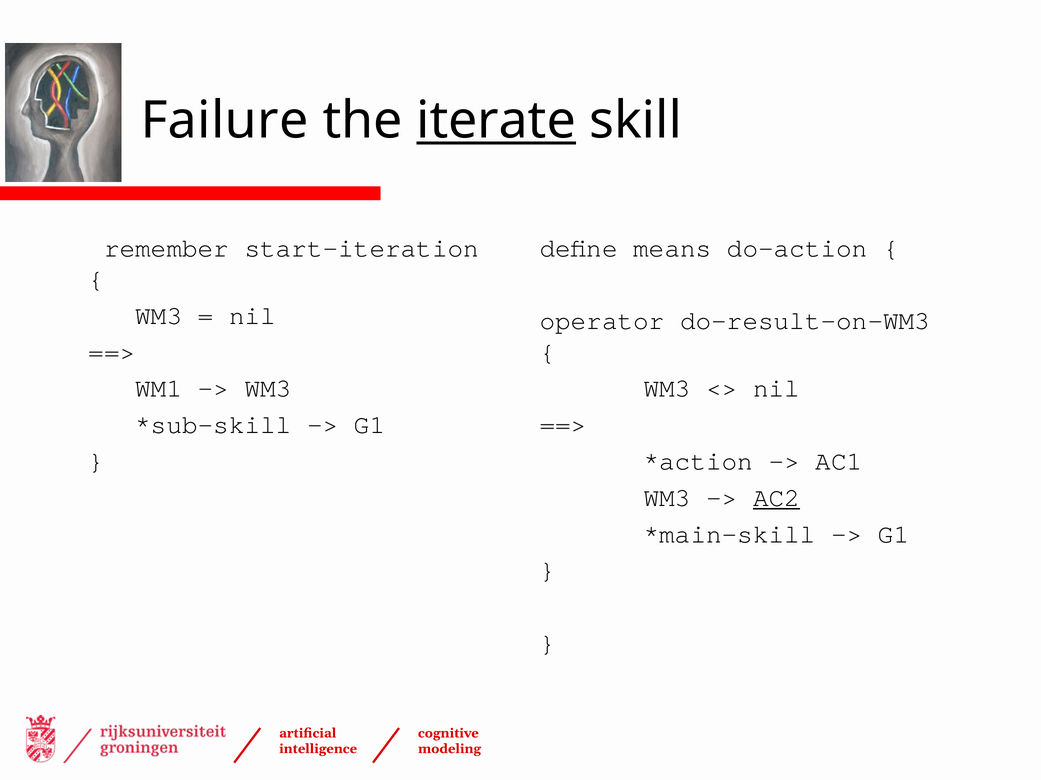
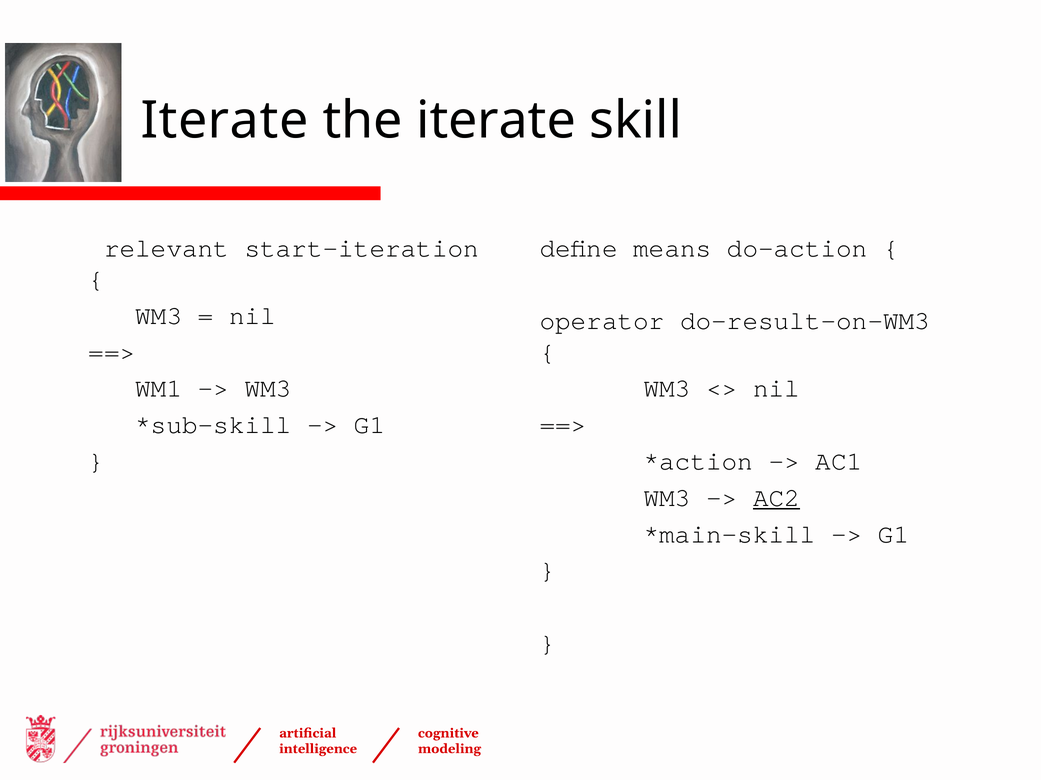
Failure: Failure -> Iterate (224, 121)
iterate underline: present -> none (496, 121)
remember: remember -> relevant (167, 248)
